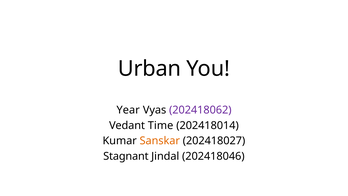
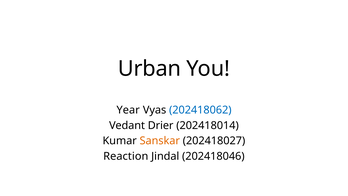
202418062 colour: purple -> blue (200, 110)
Time: Time -> Drier (161, 125)
Stagnant: Stagnant -> Reaction (126, 156)
